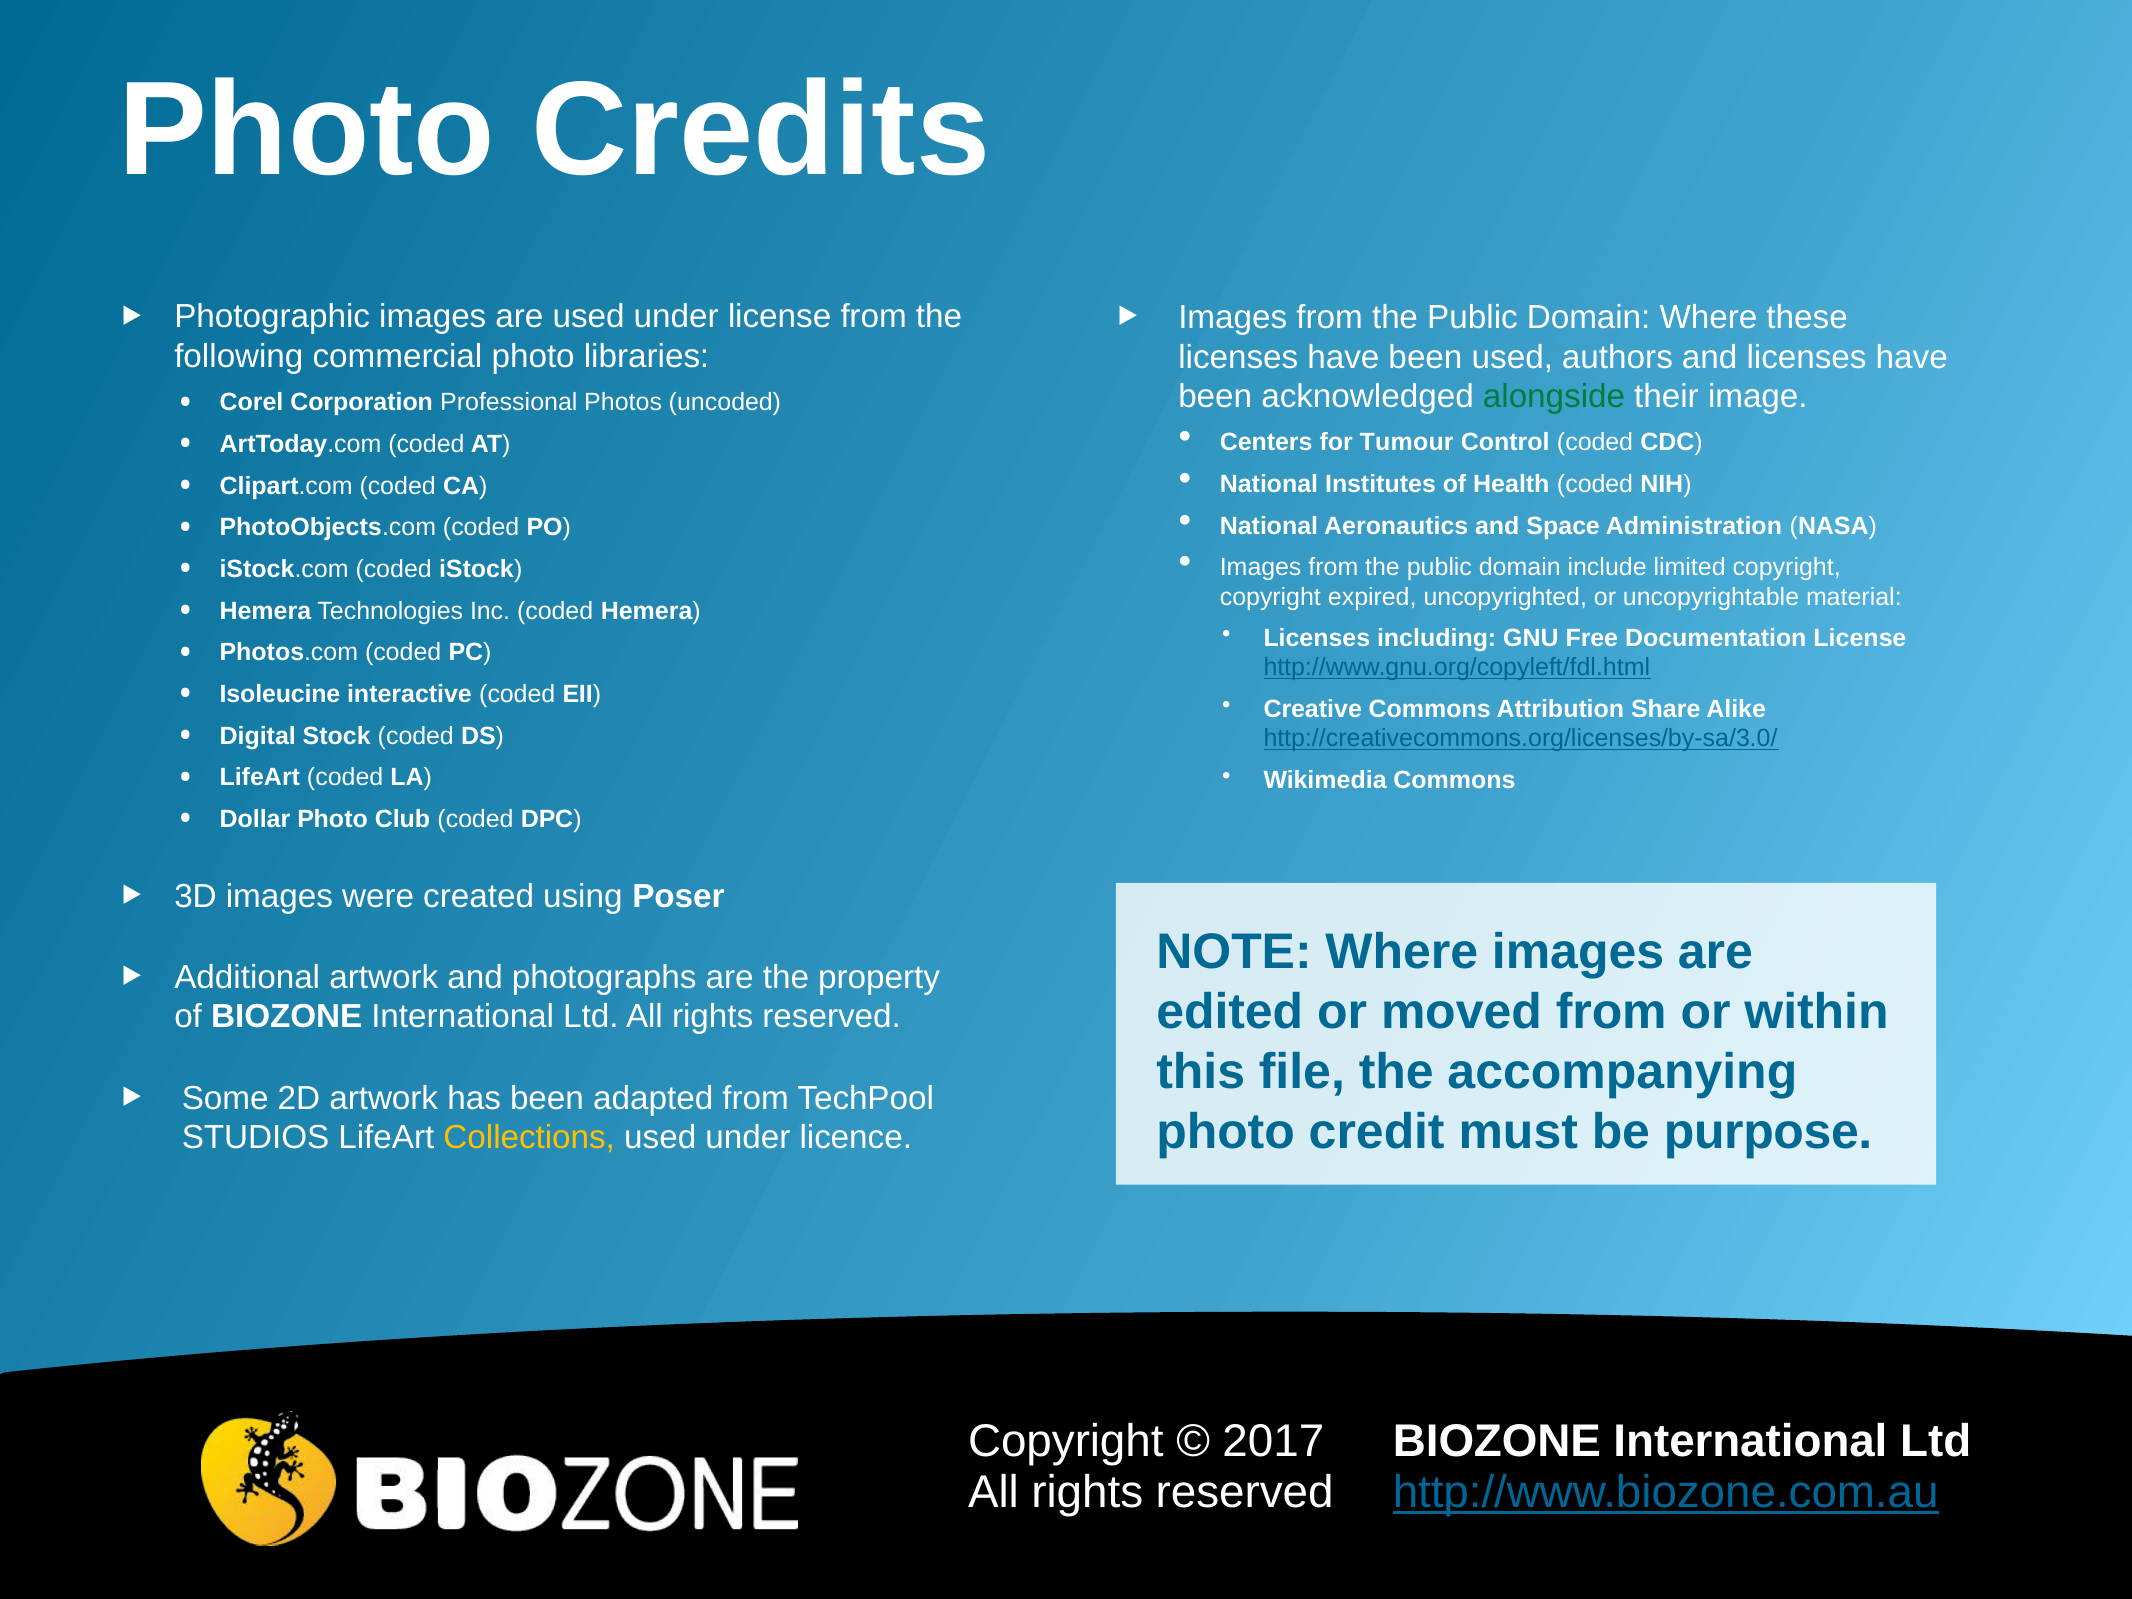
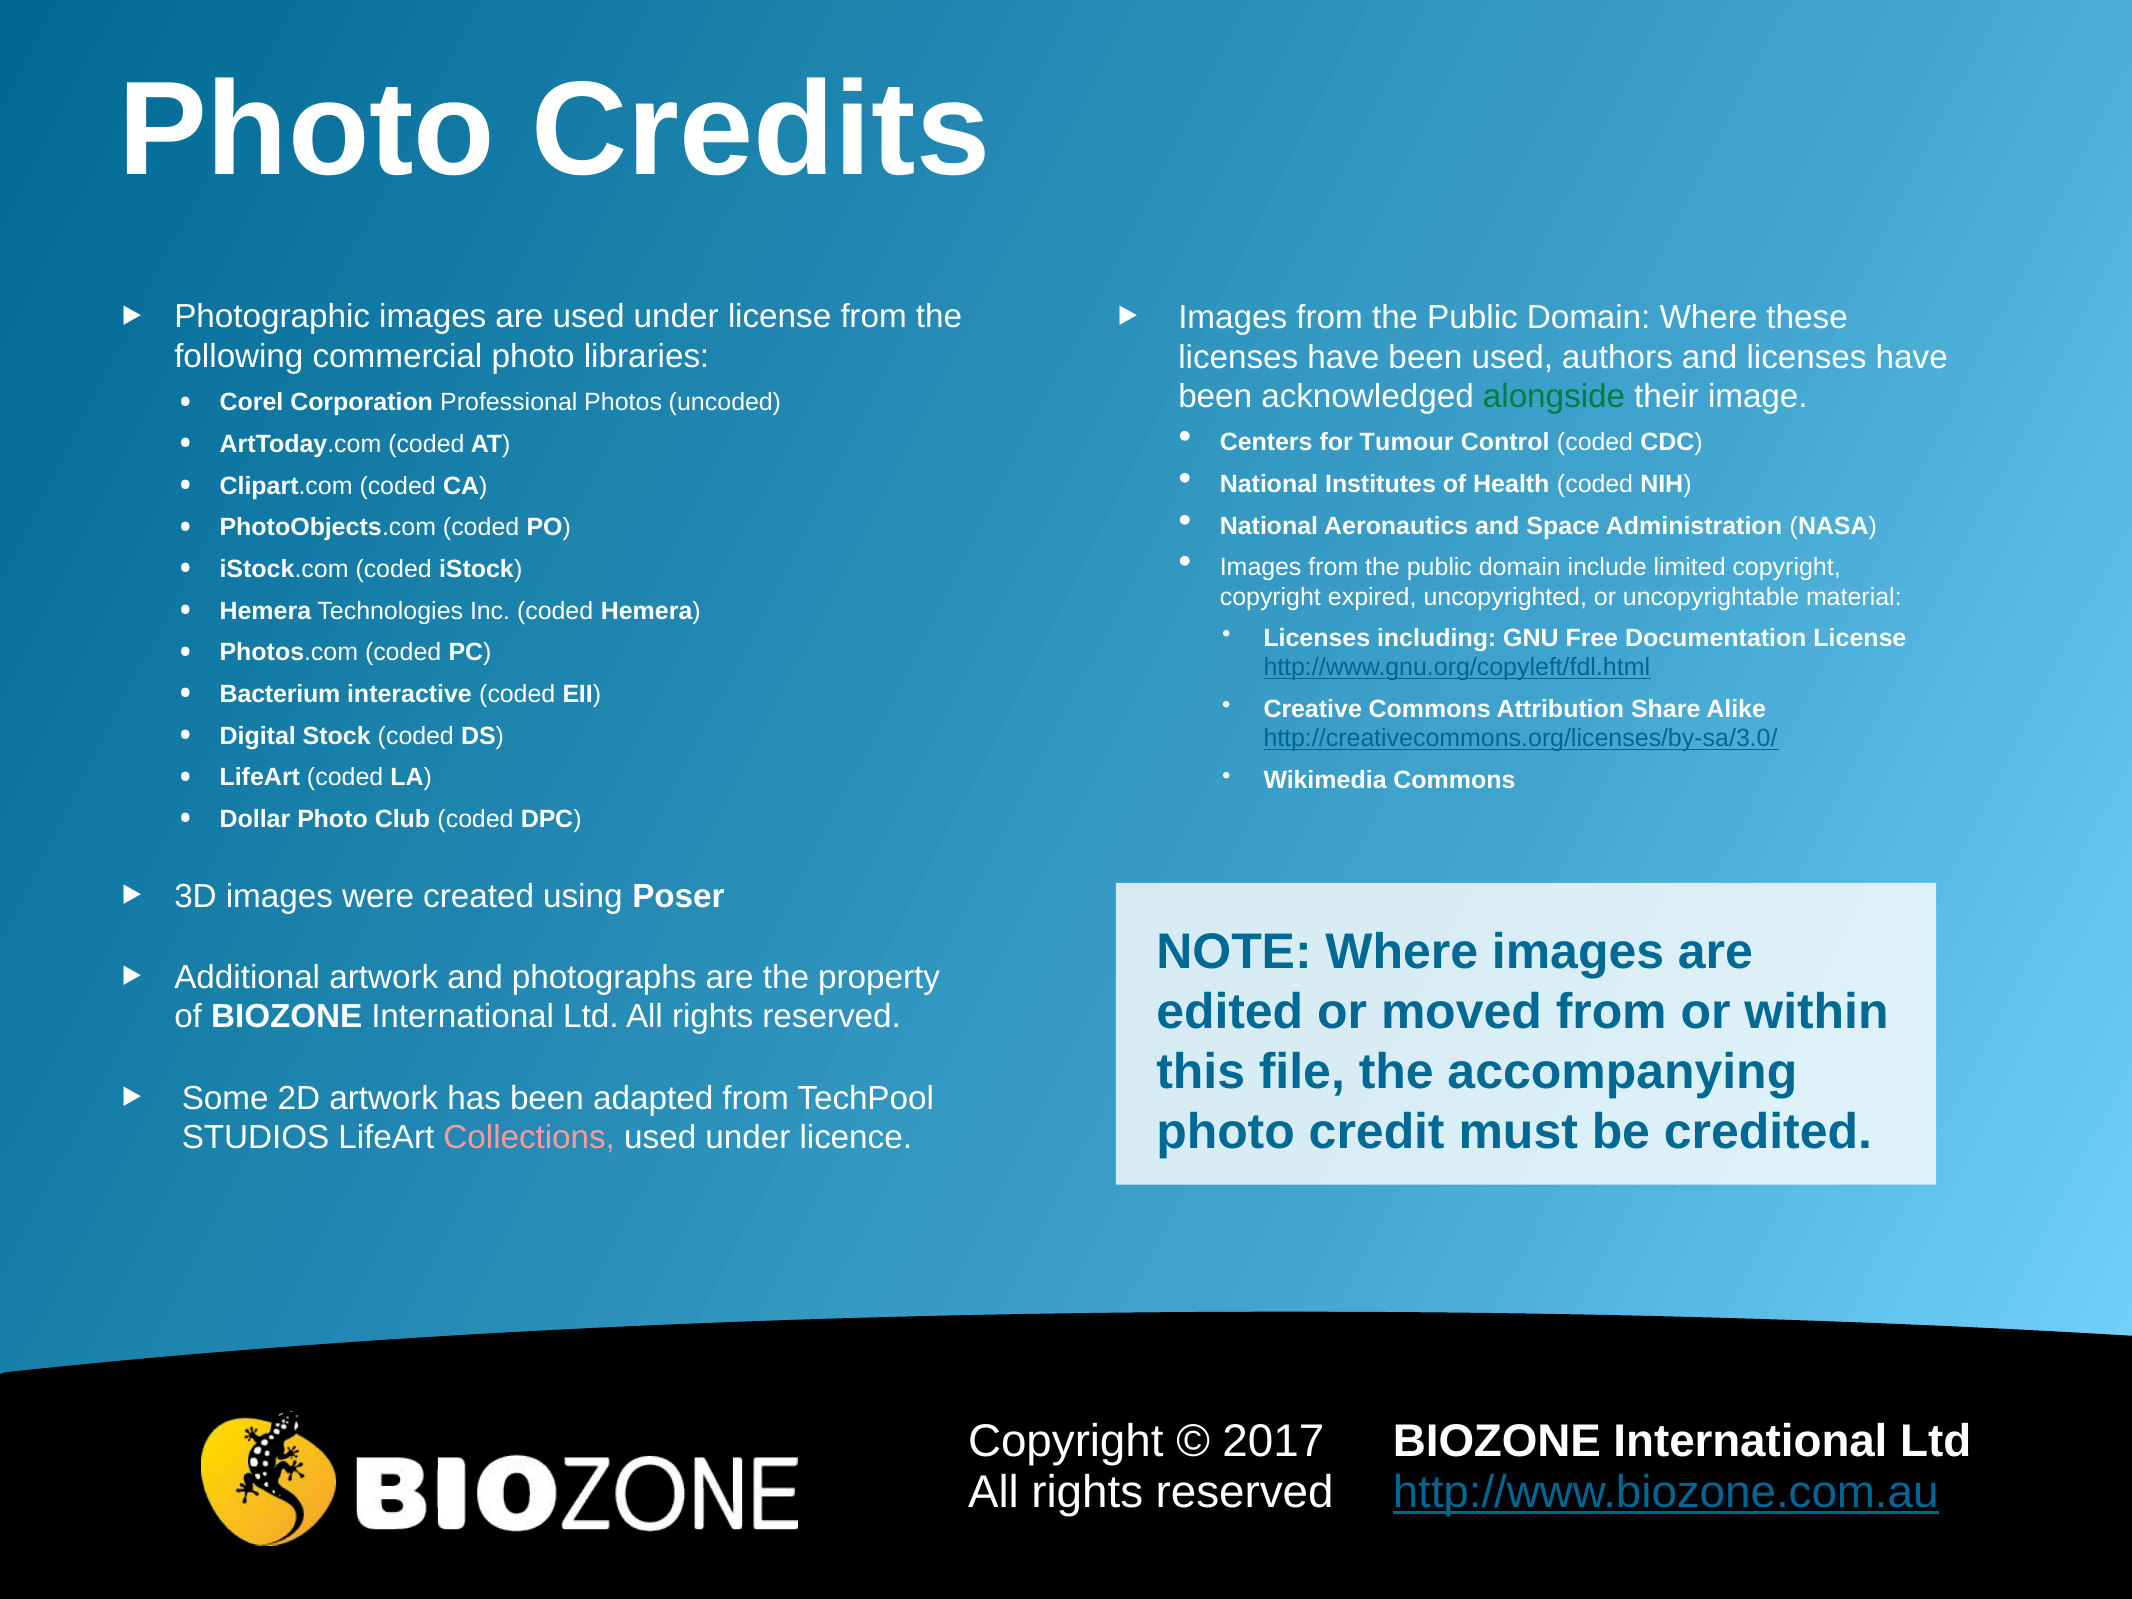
Isoleucine: Isoleucine -> Bacterium (280, 694)
purpose: purpose -> credited (1768, 1132)
Collections colour: yellow -> pink (529, 1138)
